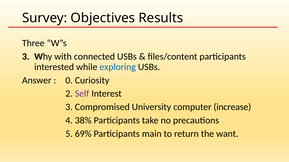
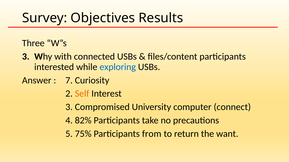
0: 0 -> 7 (69, 81)
Self colour: purple -> orange (82, 94)
increase: increase -> connect (232, 107)
38%: 38% -> 82% (83, 121)
69%: 69% -> 75% (83, 134)
main: main -> from (152, 134)
